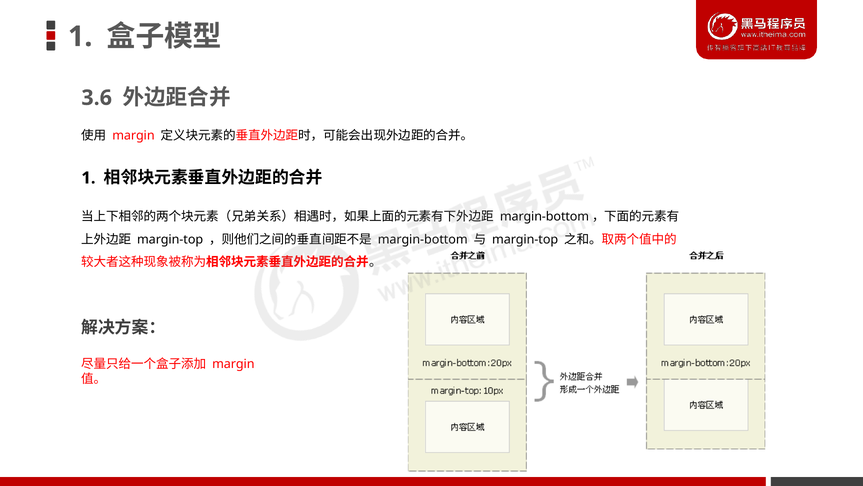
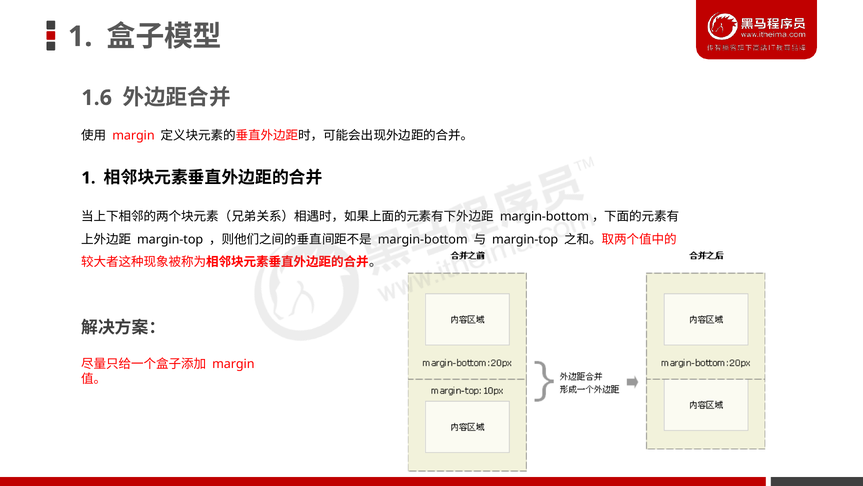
3.6: 3.6 -> 1.6 (97, 98)
